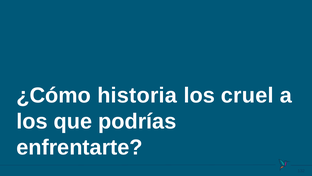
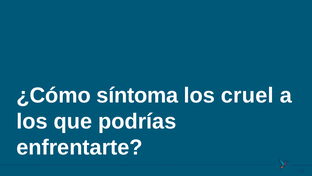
historia: historia -> síntoma (137, 95)
